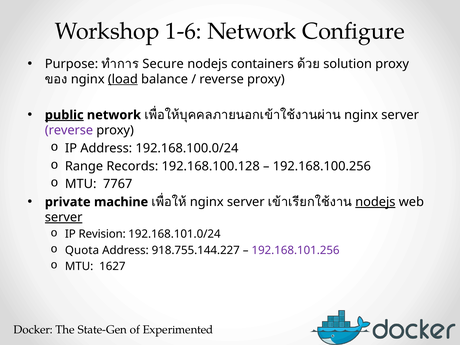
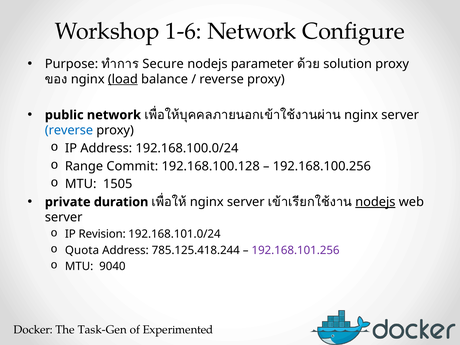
containers: containers -> parameter (262, 64)
public underline: present -> none (64, 115)
reverse colour: purple -> blue (69, 130)
Records: Records -> Commit (132, 166)
7767: 7767 -> 1505 (118, 184)
machine: machine -> duration (121, 202)
server underline: present -> none (64, 217)
918.755.144.227: 918.755.144.227 -> 785.125.418.244 (196, 250)
1627: 1627 -> 9040 (112, 266)
State-Gen: State-Gen -> Task-Gen (102, 330)
